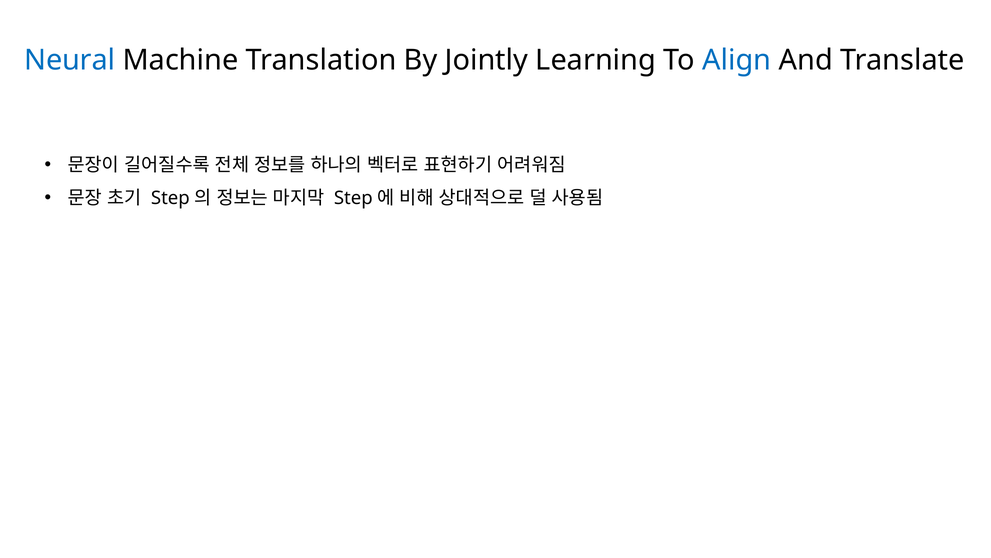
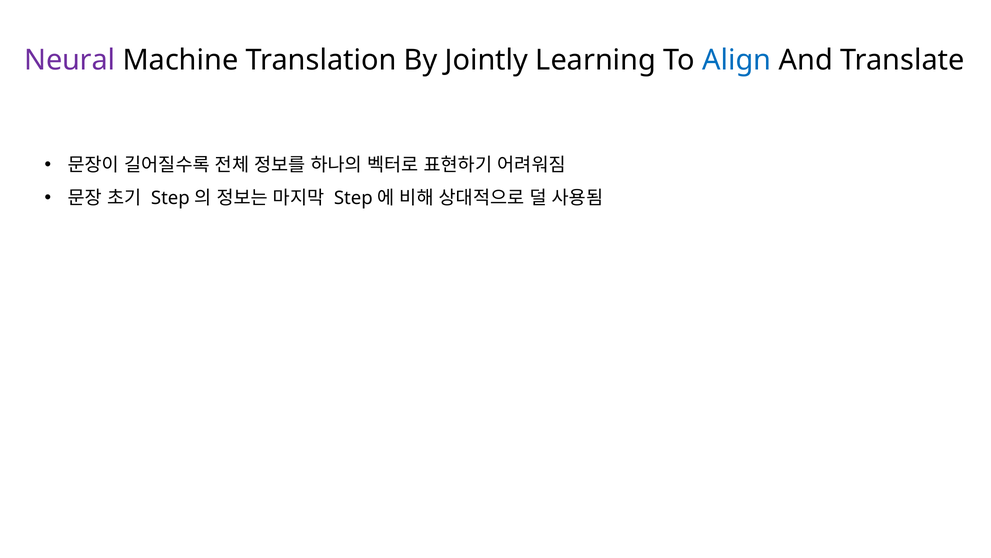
Neural colour: blue -> purple (70, 60)
